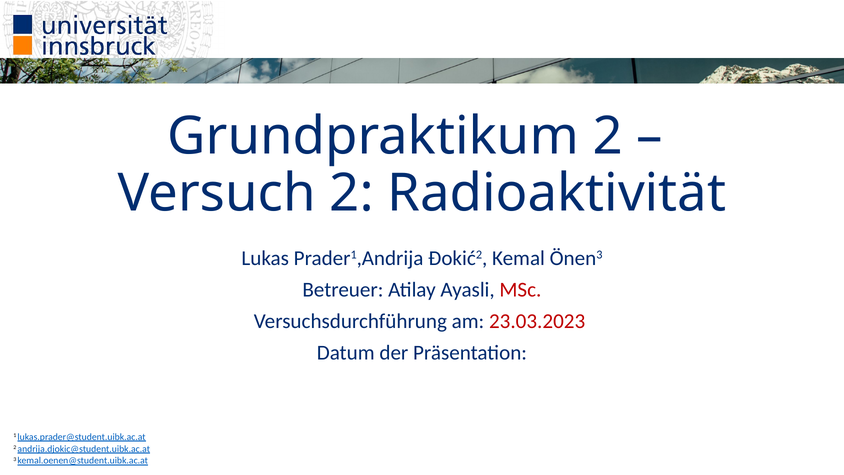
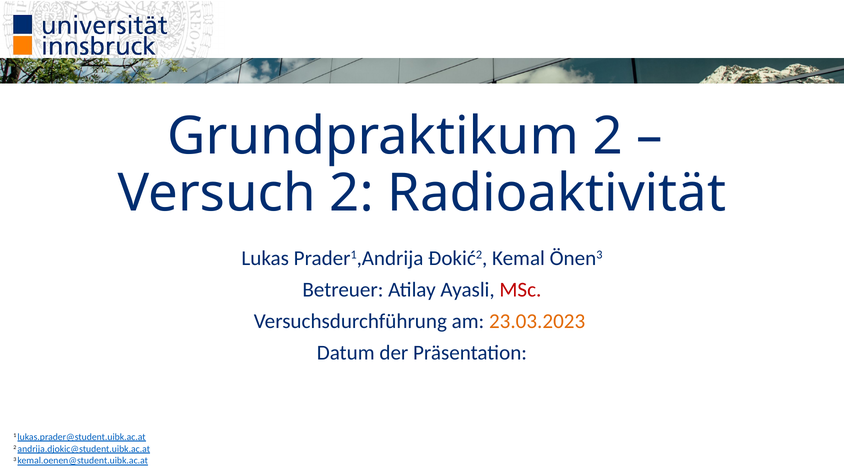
23.03.2023 colour: red -> orange (537, 321)
